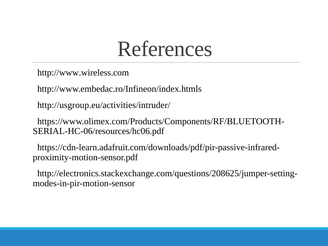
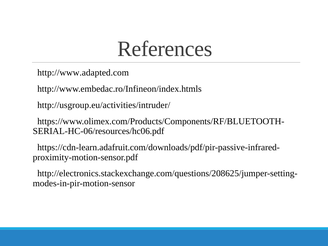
http://www.wireless.com: http://www.wireless.com -> http://www.adapted.com (83, 73)
